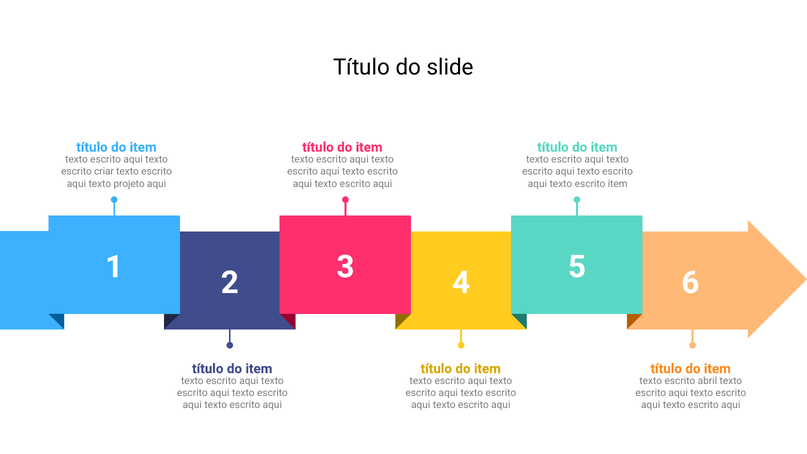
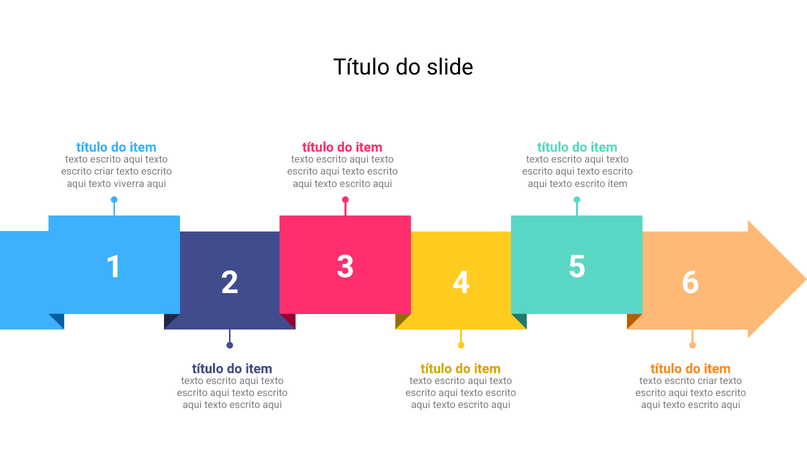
projeto: projeto -> viverra (129, 184)
abril: abril -> criar (707, 381)
